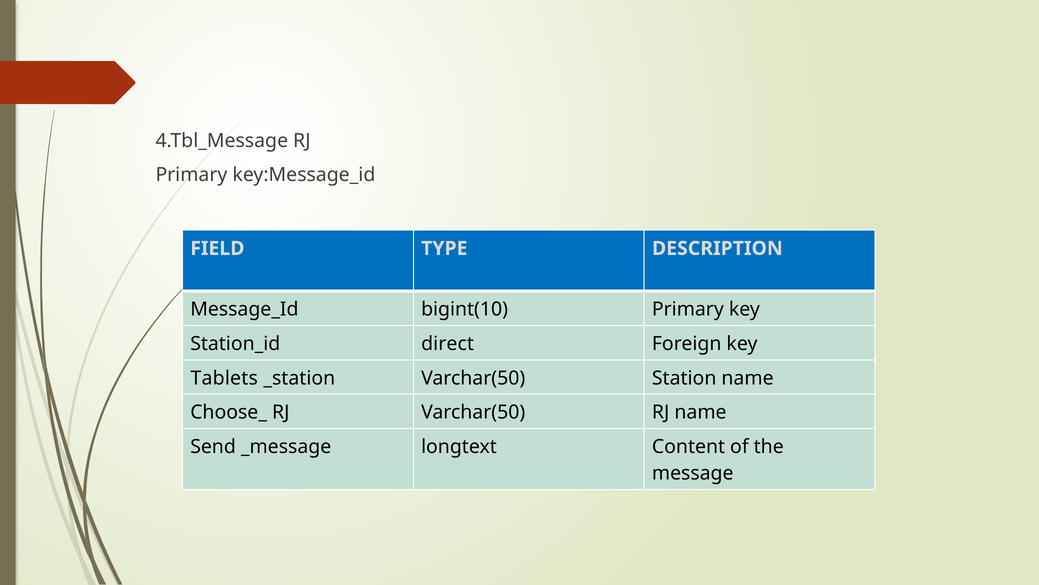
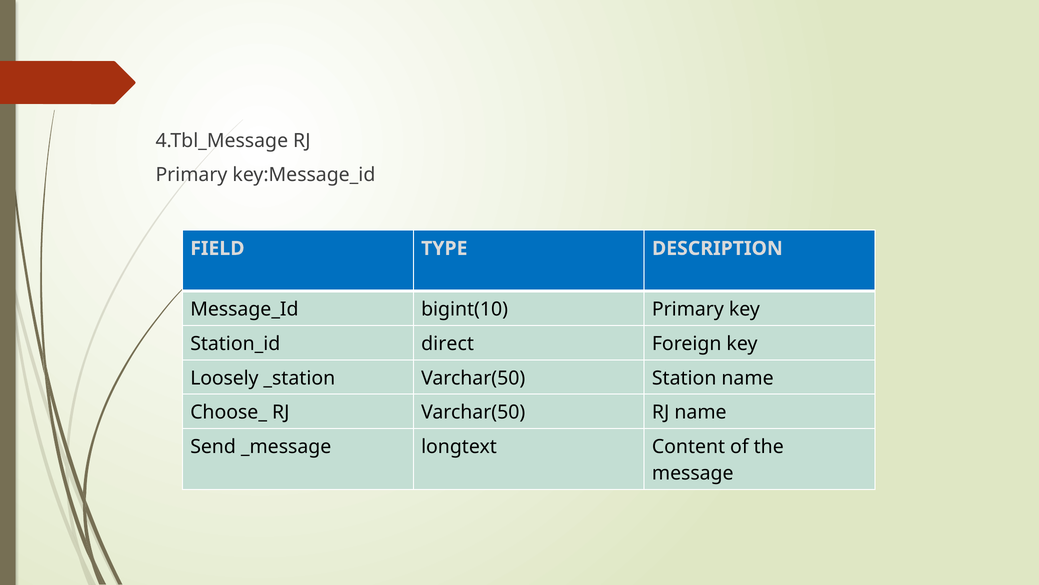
Tablets: Tablets -> Loosely (224, 378)
